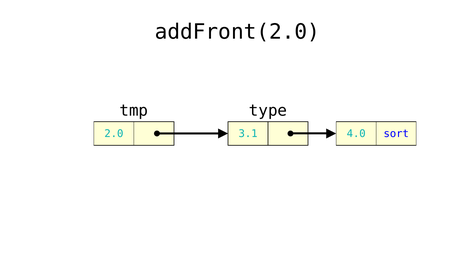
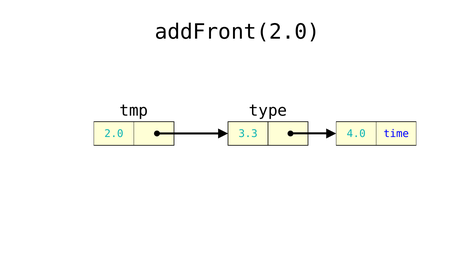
3.1: 3.1 -> 3.3 (248, 134)
sort: sort -> time (396, 134)
